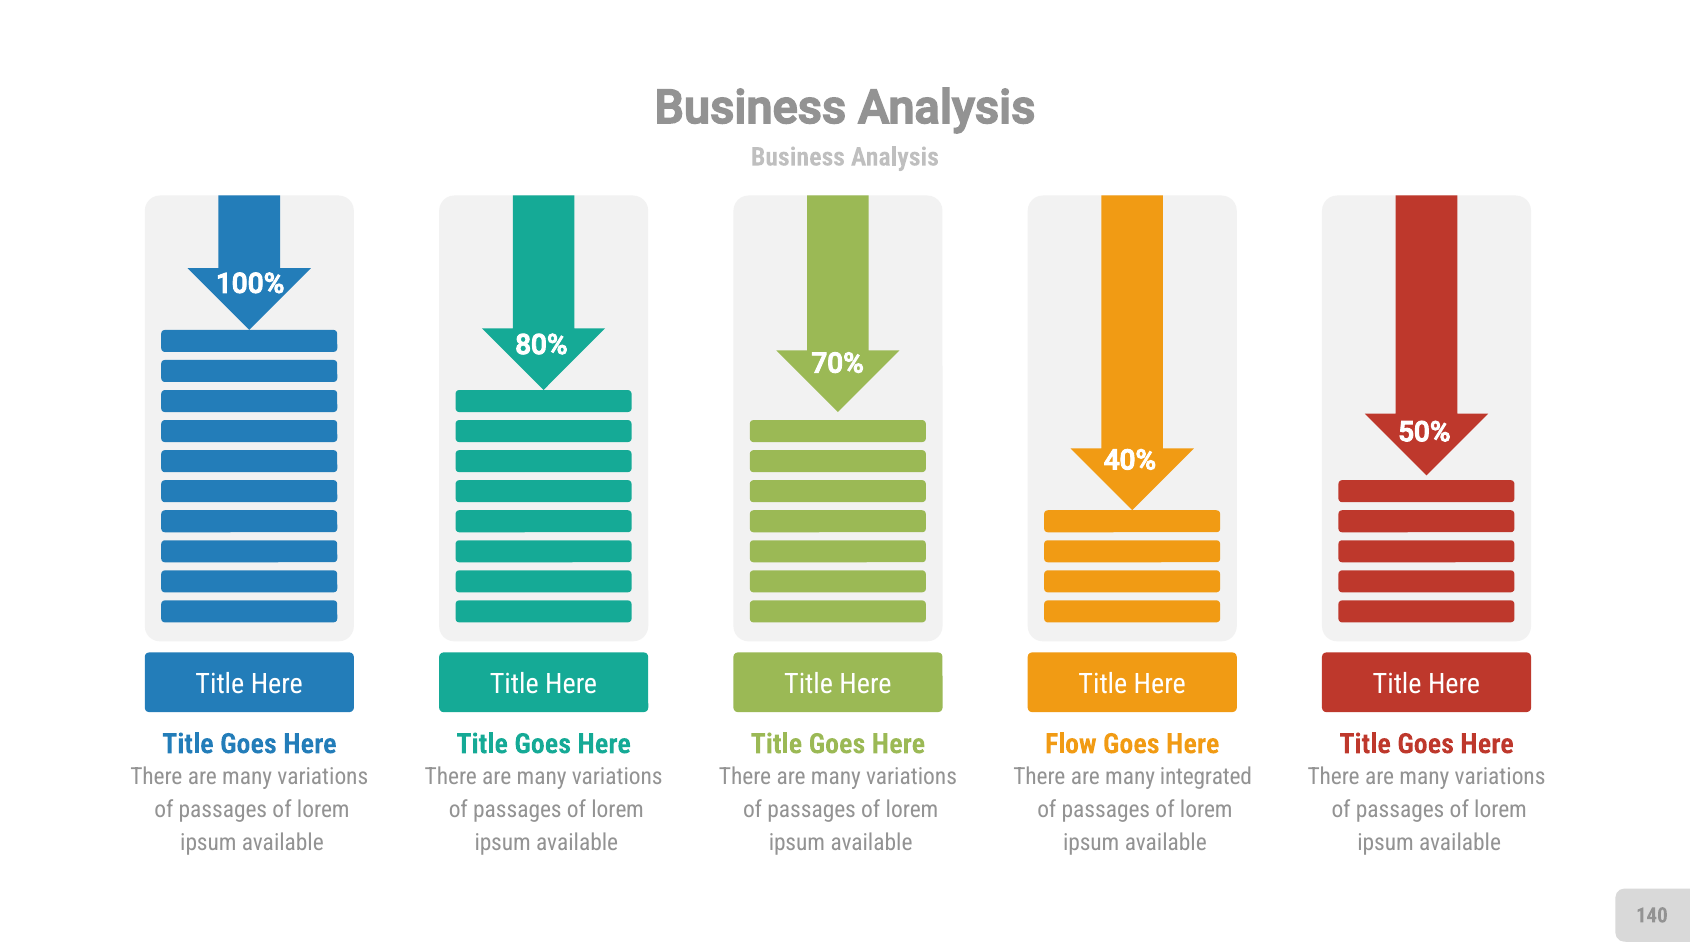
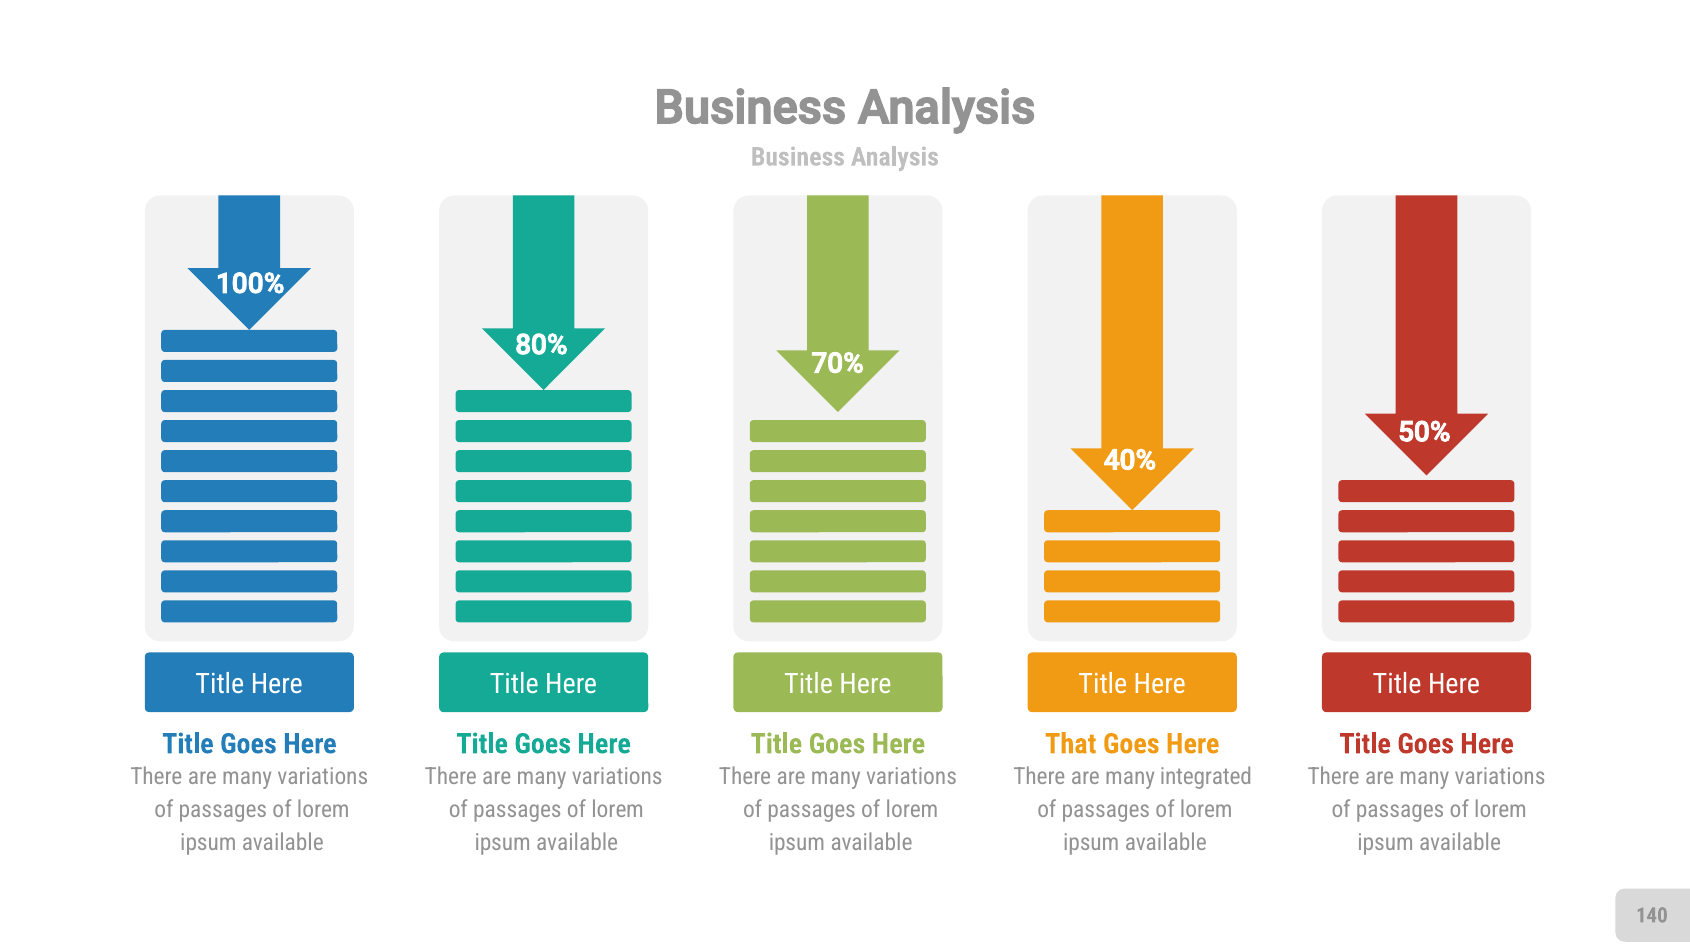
Flow: Flow -> That (1071, 744)
